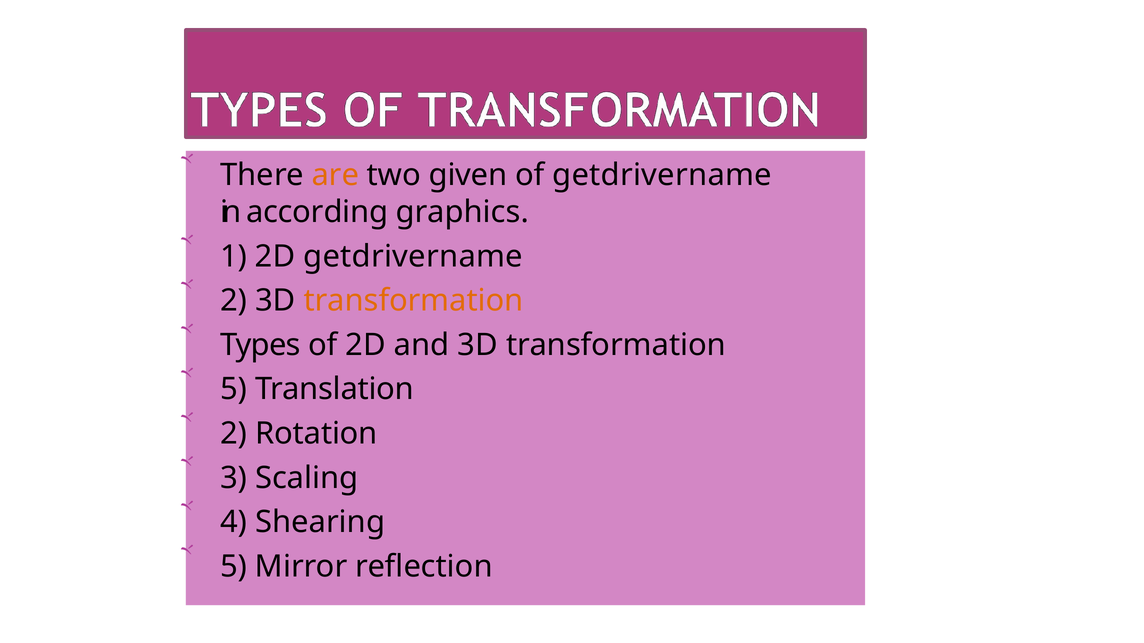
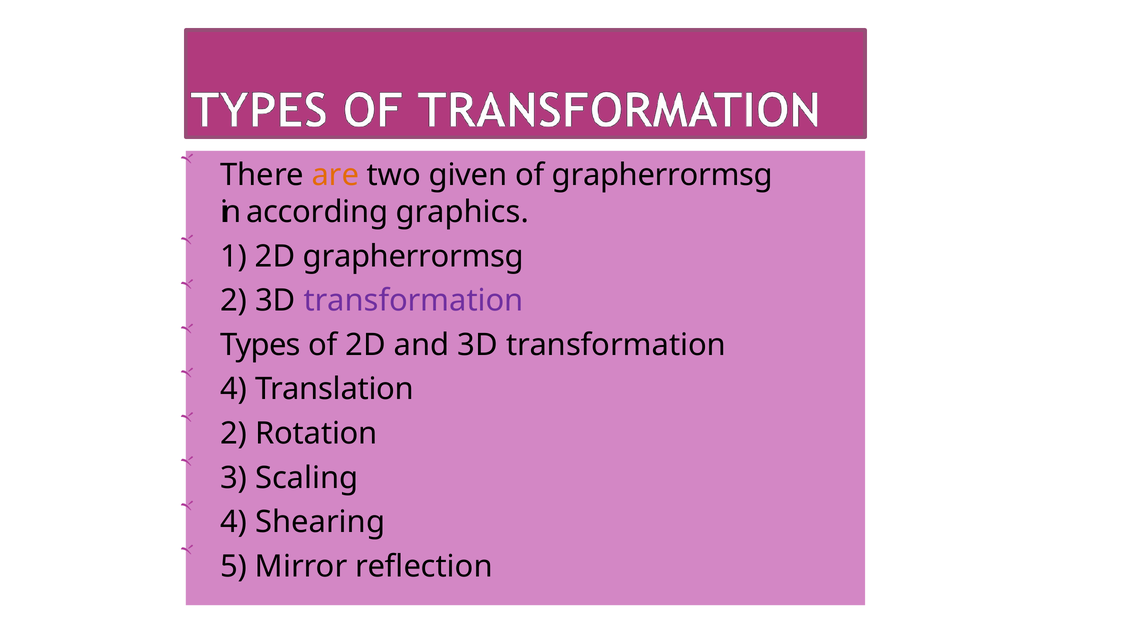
of getdrivername: getdrivername -> grapherrormsg (662, 175)
2D getdrivername: getdrivername -> grapherrormsg (413, 257)
transformation colour: orange -> purple (414, 301)
5: 5 -> 4 (234, 390)
